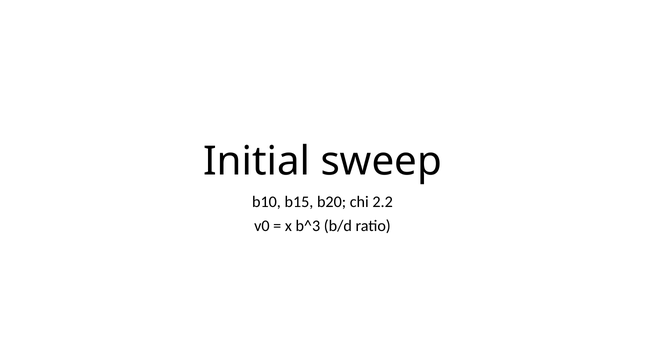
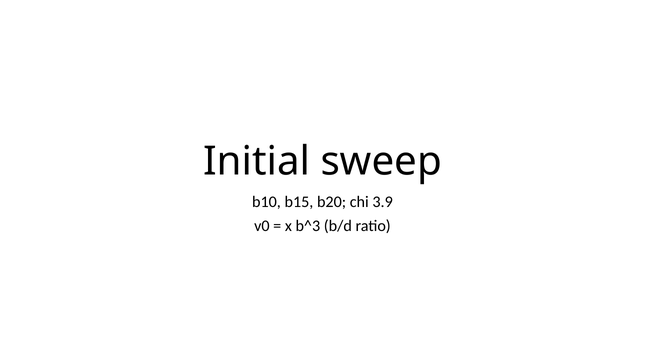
2.2: 2.2 -> 3.9 (383, 202)
